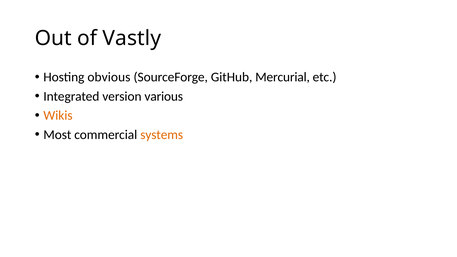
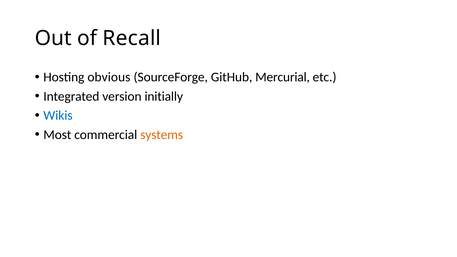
Vastly: Vastly -> Recall (132, 38)
various: various -> initially (164, 96)
Wikis colour: orange -> blue (58, 116)
